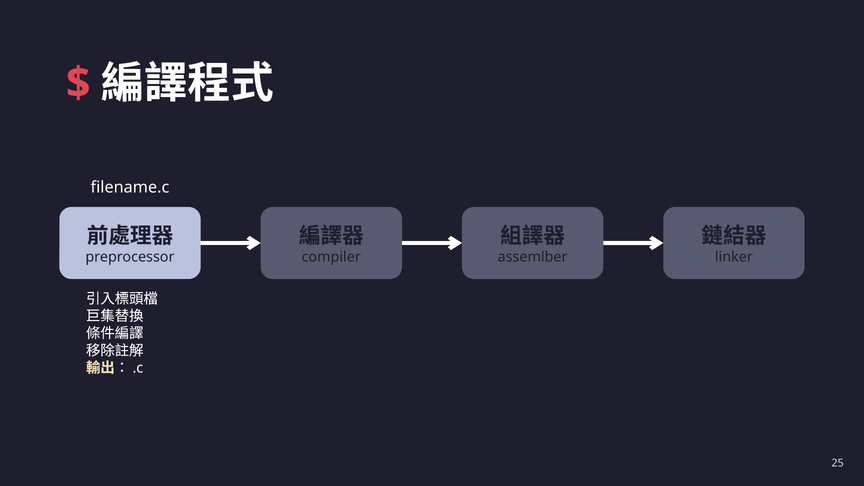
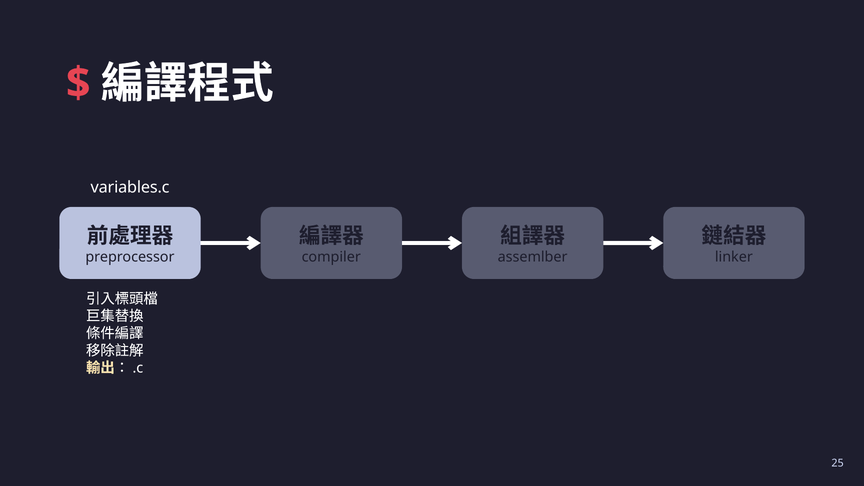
filename.c: filename.c -> variables.c (130, 188)
